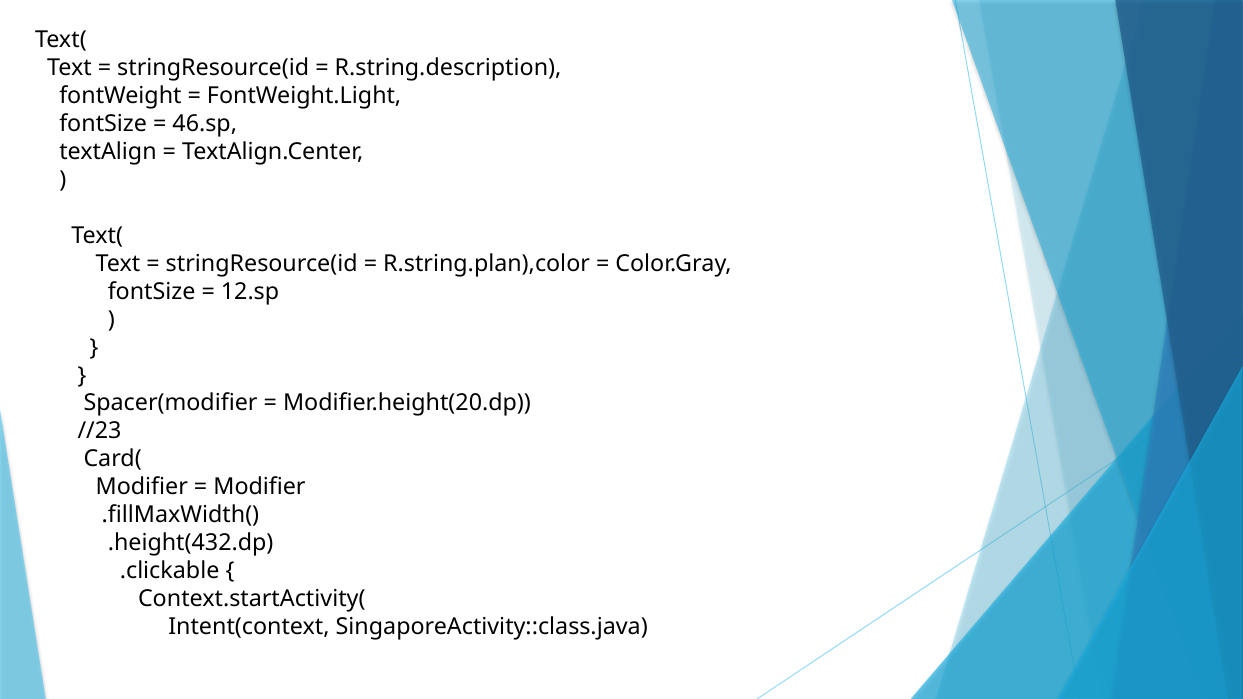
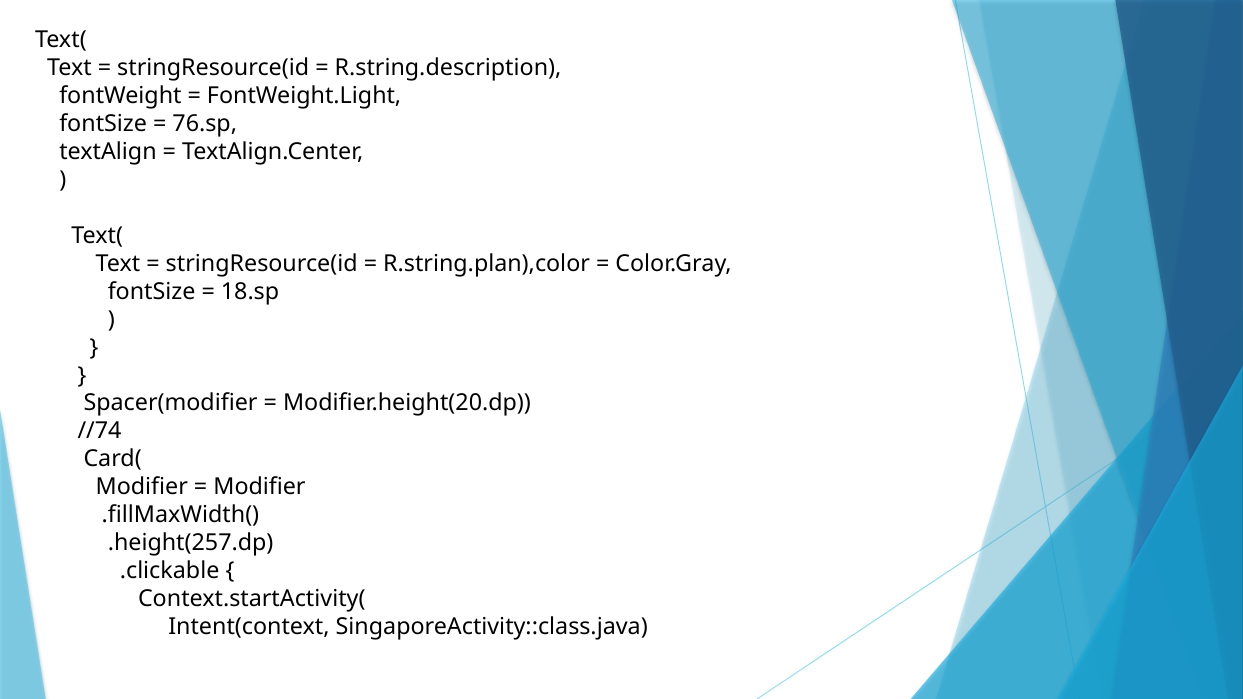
46.sp: 46.sp -> 76.sp (205, 124)
12.sp: 12.sp -> 18.sp (250, 292)
//23: //23 -> //74 (99, 431)
.height(432.dp: .height(432.dp -> .height(257.dp (191, 543)
